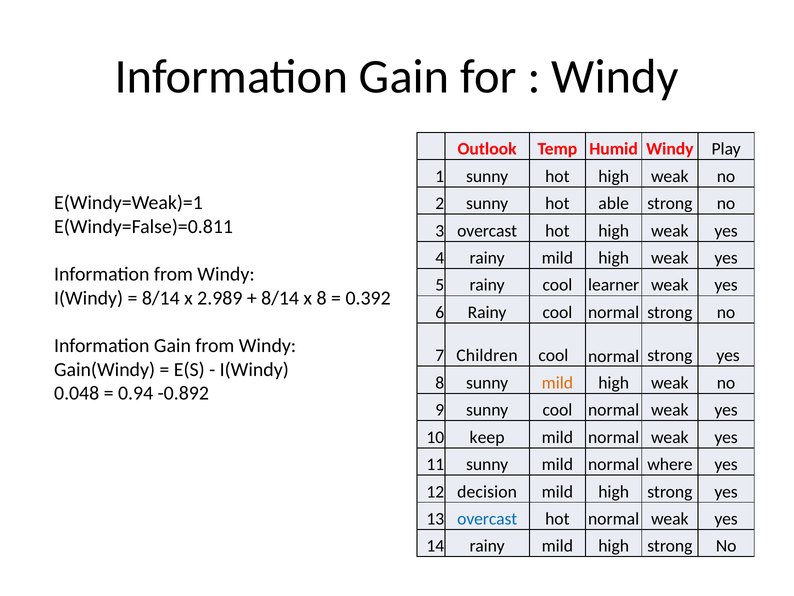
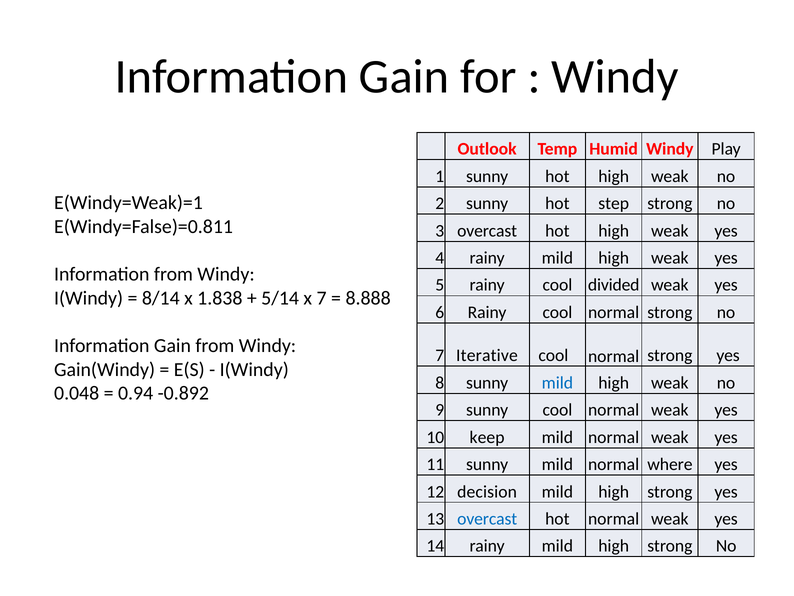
able: able -> step (614, 203)
learner: learner -> divided (614, 285)
2.989: 2.989 -> 1.838 (220, 298)
8/14: 8/14 -> 5/14 (280, 298)
x 8: 8 -> 7 (322, 298)
0.392: 0.392 -> 8.888 (368, 298)
Children: Children -> Iterative (487, 355)
mild colour: orange -> blue (557, 382)
